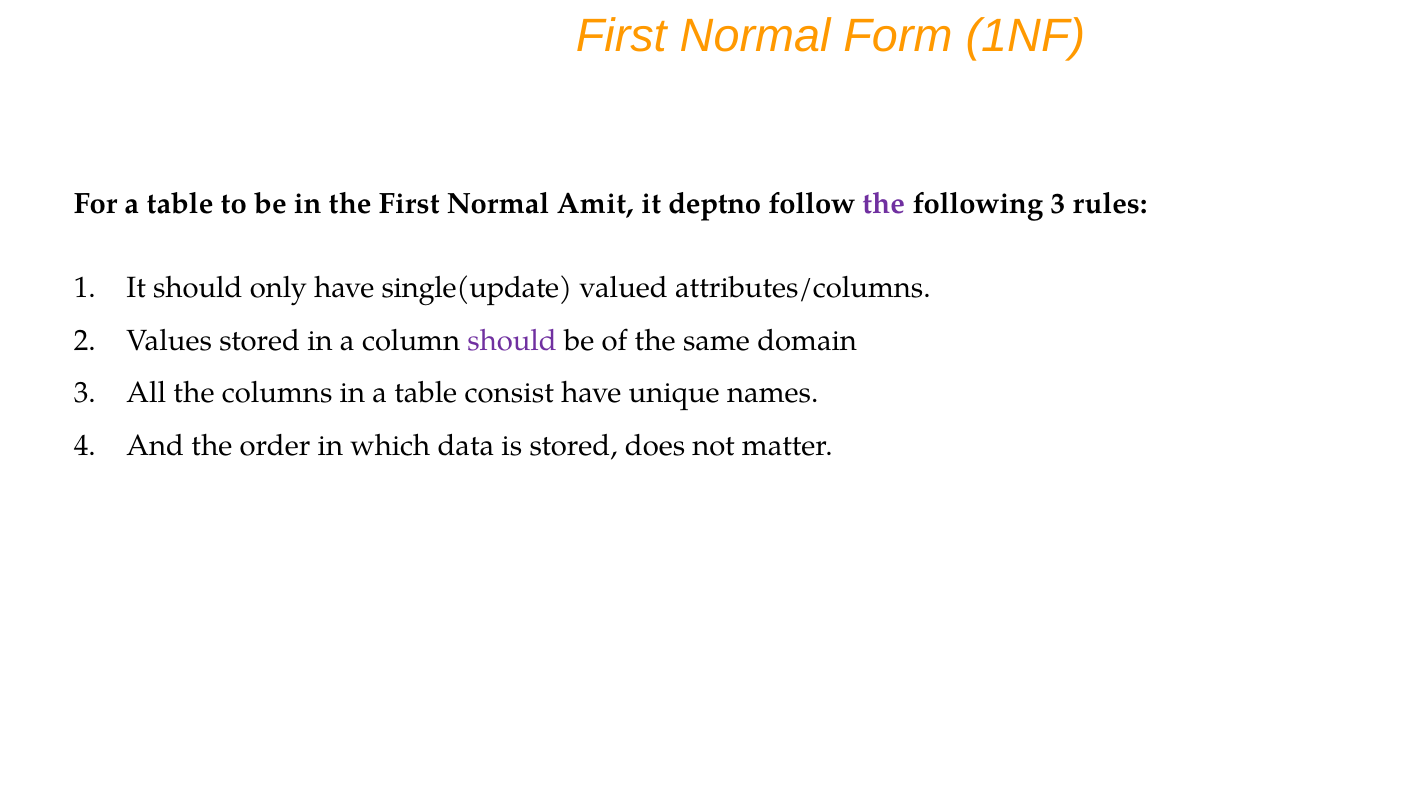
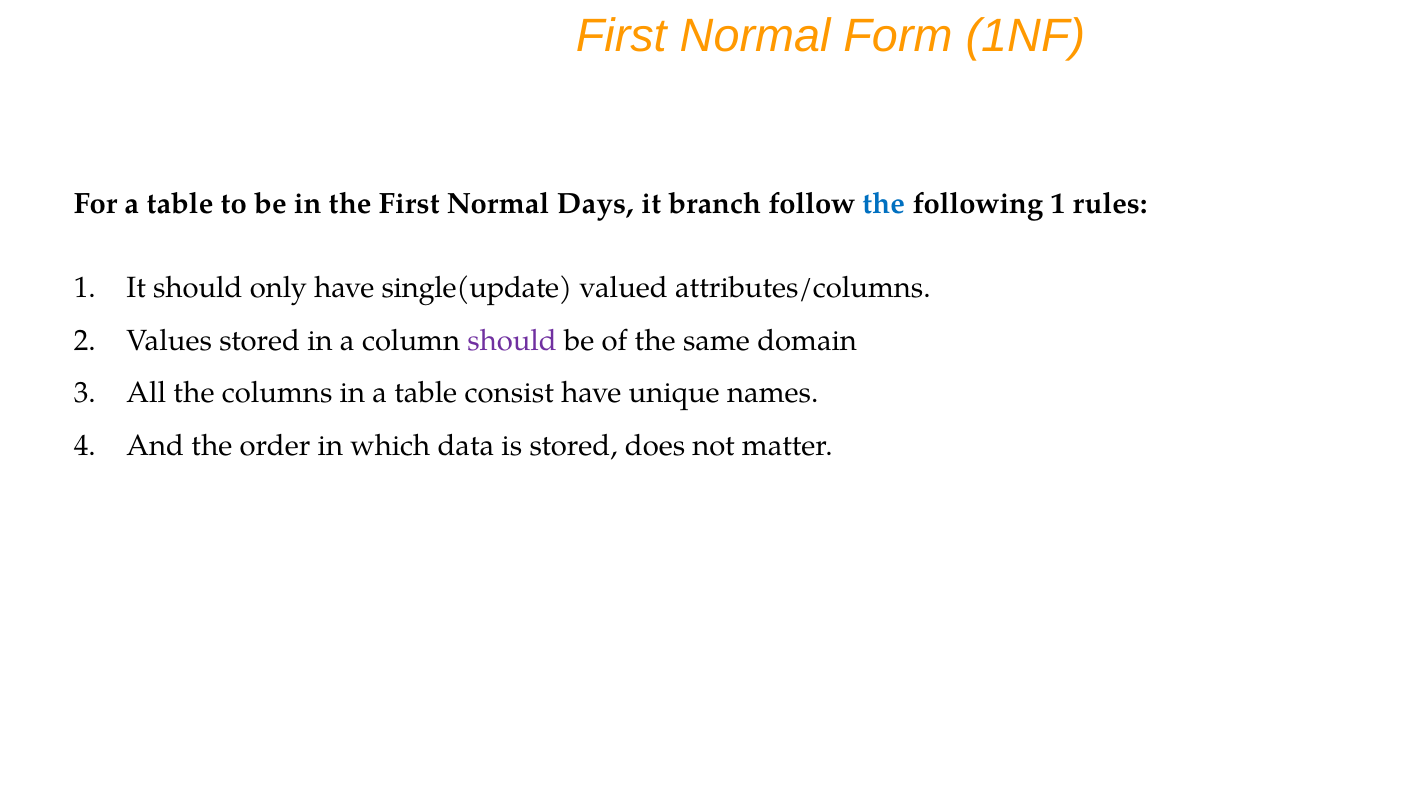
Amit: Amit -> Days (595, 204)
deptno: deptno -> branch (715, 204)
the colour: purple -> blue (884, 204)
following 3: 3 -> 1 (1058, 204)
